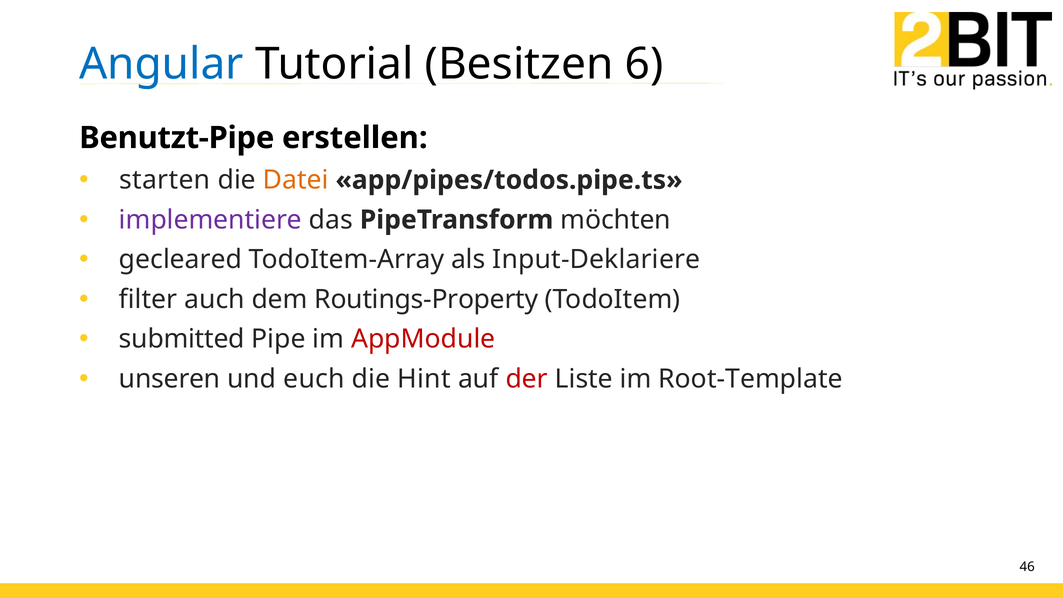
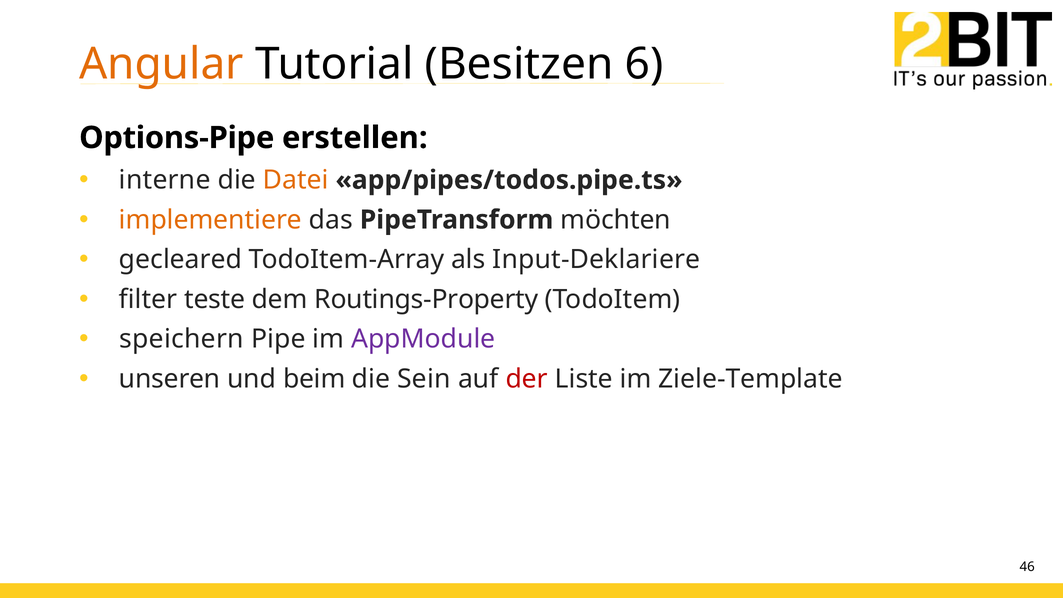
Angular colour: blue -> orange (161, 64)
Benutzt-Pipe: Benutzt-Pipe -> Options-Pipe (177, 138)
starten: starten -> interne (165, 180)
implementiere colour: purple -> orange (210, 220)
auch: auch -> teste (215, 299)
submitted: submitted -> speichern (182, 339)
AppModule colour: red -> purple (423, 339)
euch: euch -> beim (314, 379)
Hint: Hint -> Sein (424, 379)
Root-Template: Root-Template -> Ziele-Template (750, 379)
